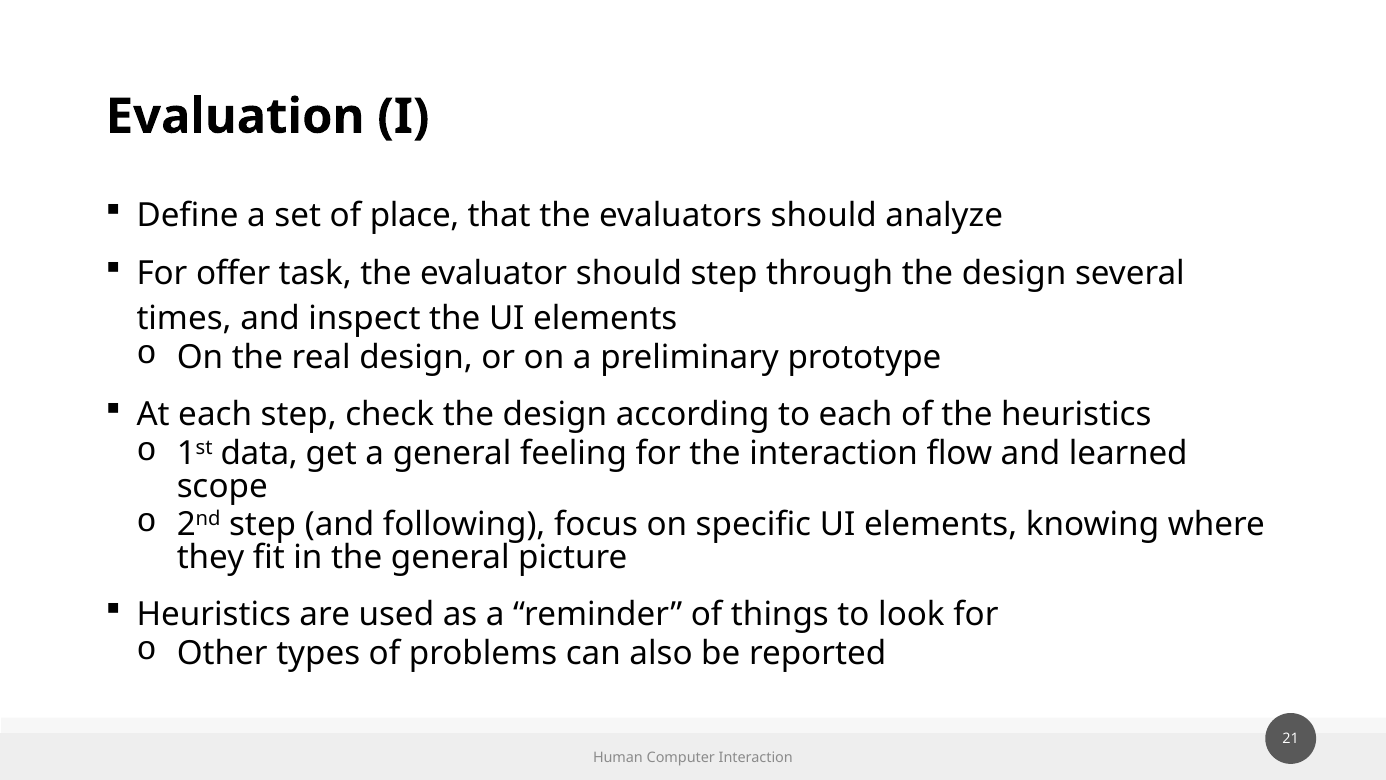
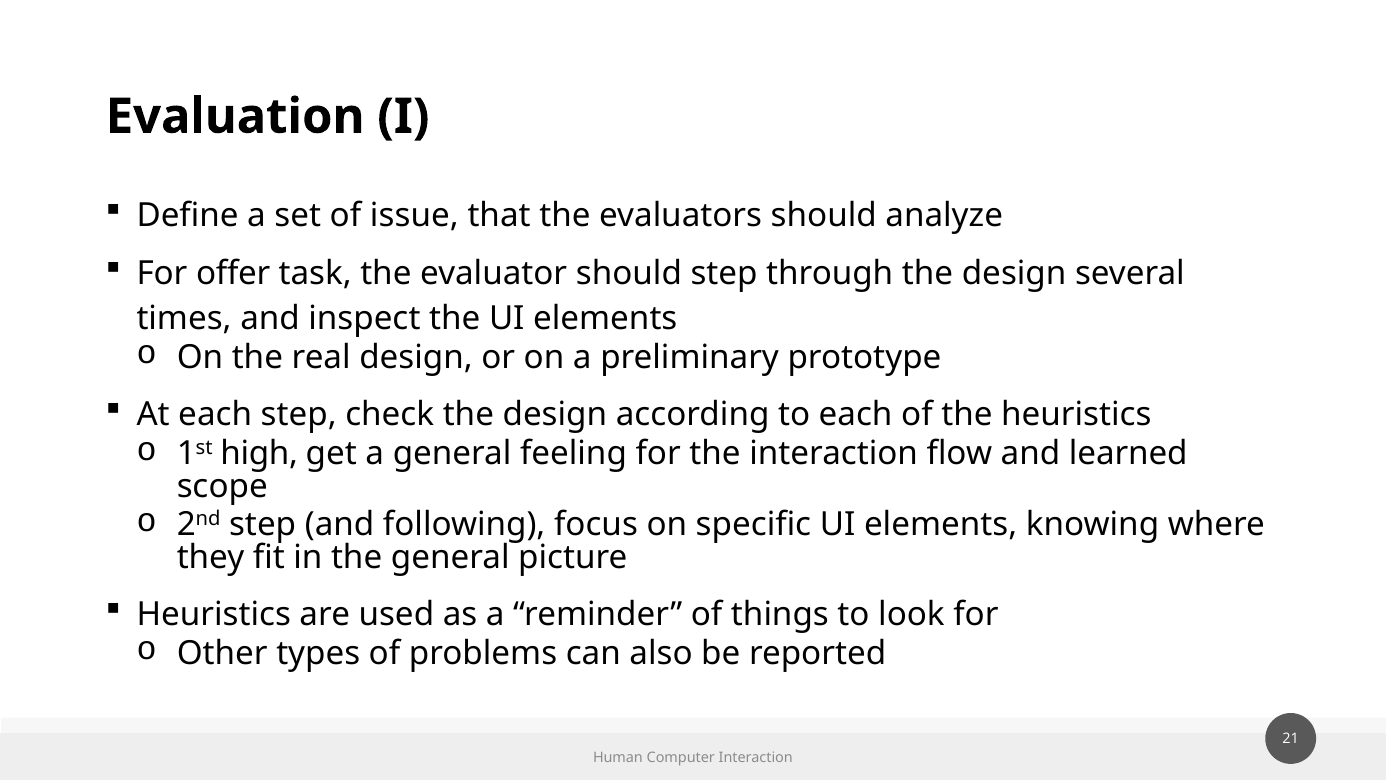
place: place -> issue (414, 216)
data: data -> high (259, 454)
